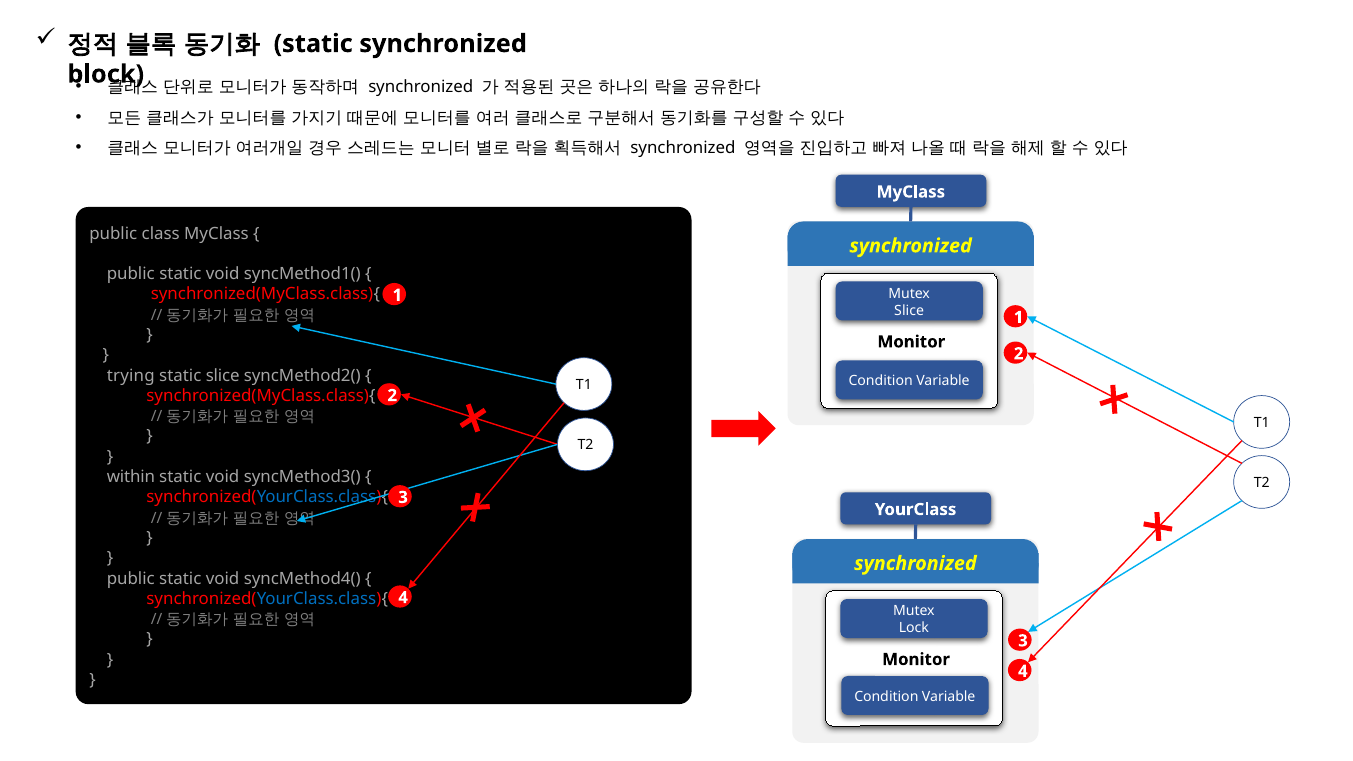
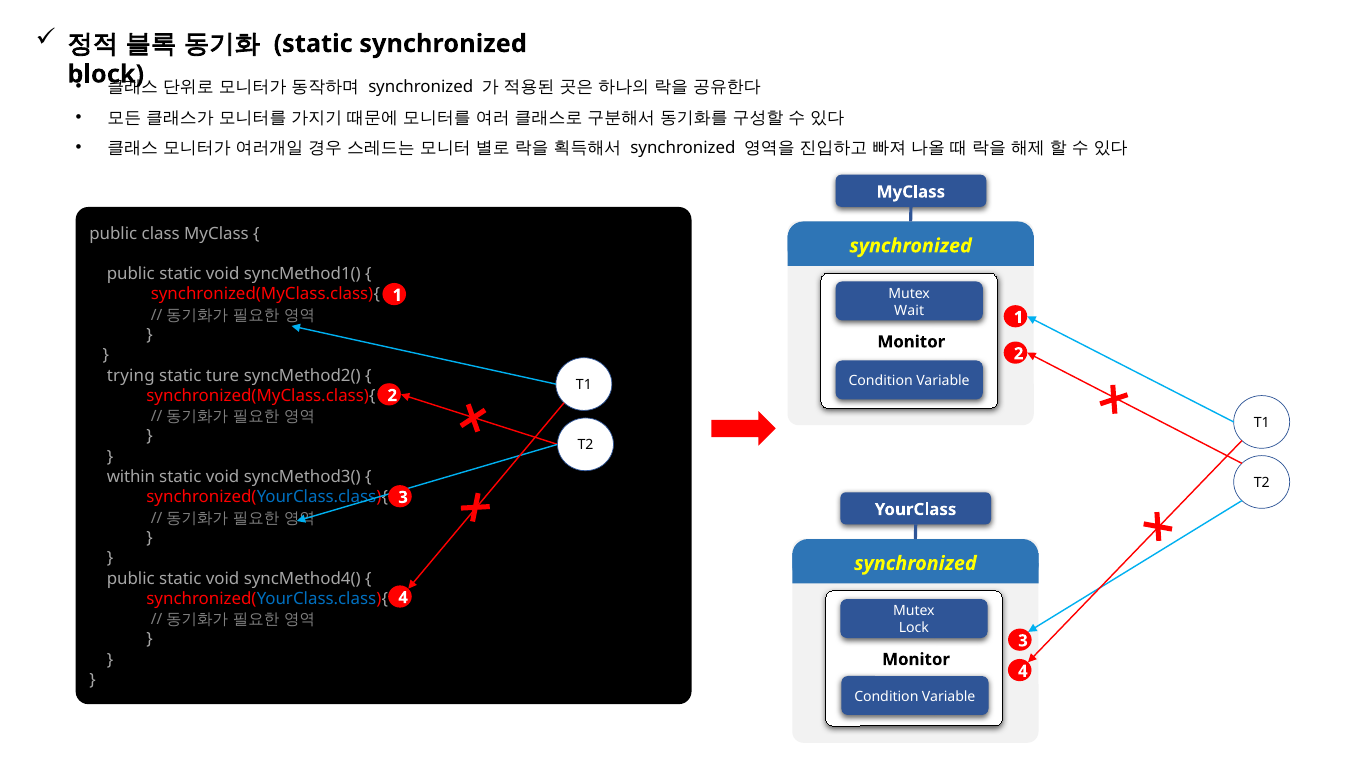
Slice: Slice -> Wait (909, 310)
static slice: slice -> ture (223, 376)
